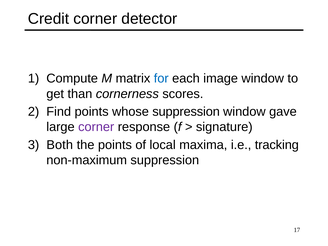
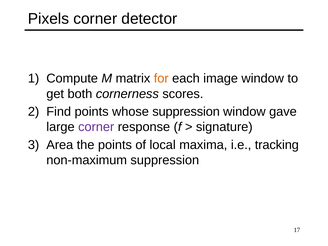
Credit: Credit -> Pixels (48, 19)
for colour: blue -> orange (161, 79)
than: than -> both (80, 94)
Both: Both -> Area (60, 145)
